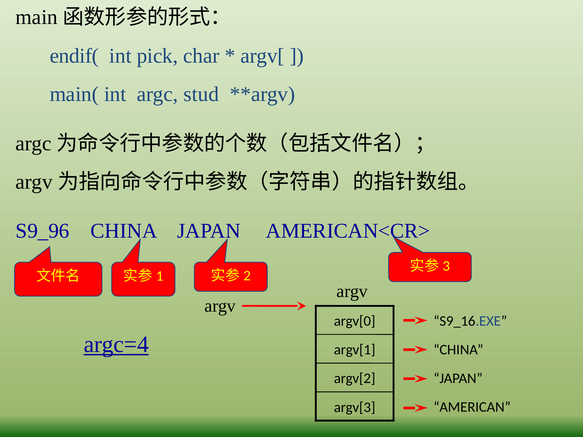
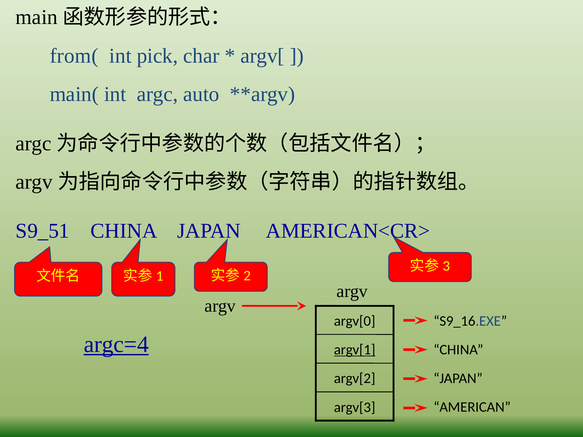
endif(: endif( -> from( (74, 56)
stud: stud -> auto (201, 94)
S9_96: S9_96 -> S9_51 (43, 231)
argv[1 underline: none -> present (355, 350)
